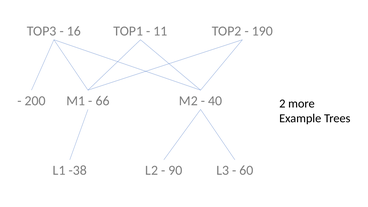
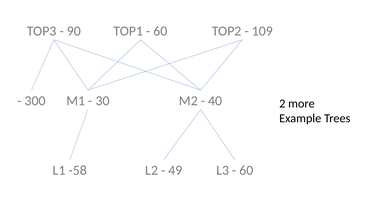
16: 16 -> 90 (74, 31)
11: 11 -> 60 (160, 31)
190: 190 -> 109 (262, 31)
200: 200 -> 300 (35, 101)
66: 66 -> 30 (103, 101)
-38: -38 -> -58 (78, 170)
90: 90 -> 49 (175, 170)
